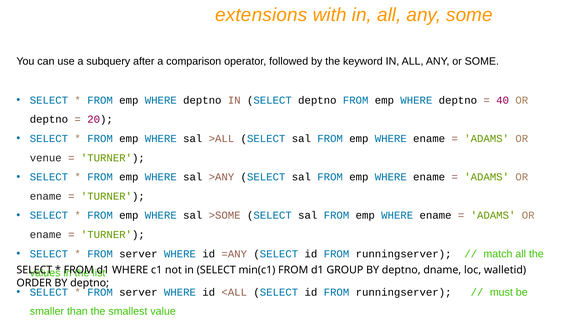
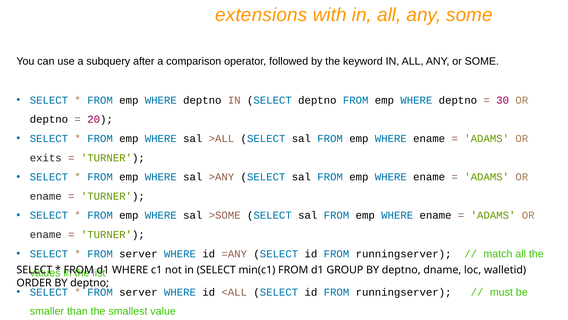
40: 40 -> 30 (503, 100)
venue: venue -> exits (46, 158)
